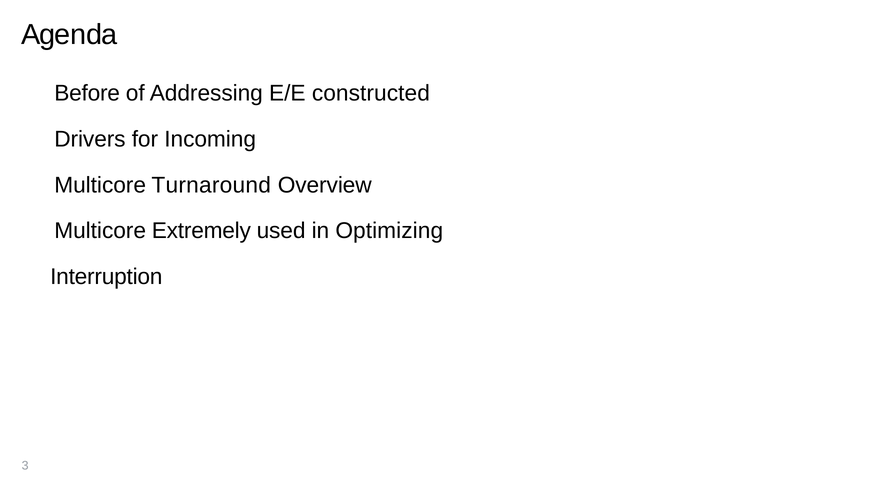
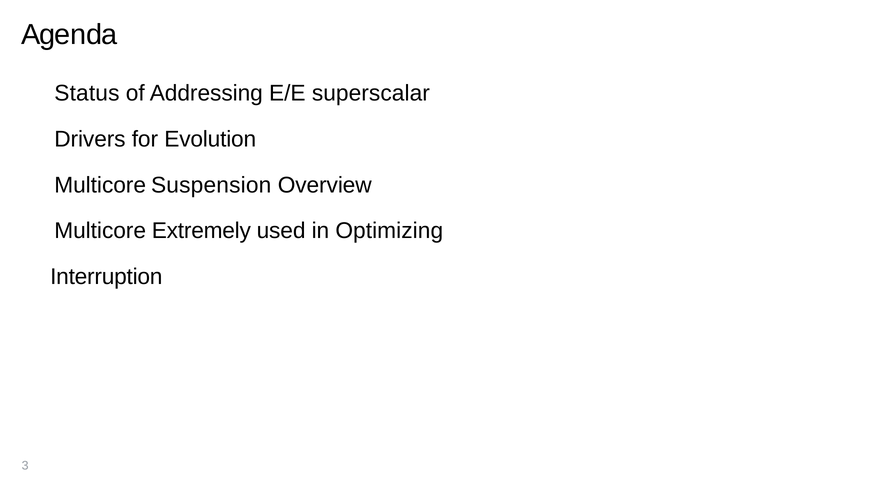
Before: Before -> Status (87, 93)
constructed: constructed -> superscalar (371, 93)
Incoming: Incoming -> Evolution (210, 139)
Turnaround: Turnaround -> Suspension (211, 185)
